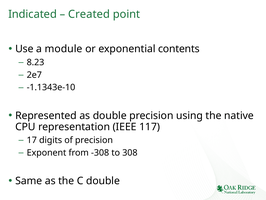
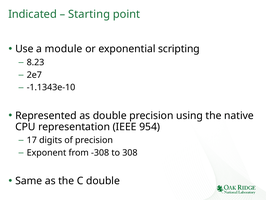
Created: Created -> Starting (89, 14)
contents: contents -> scripting (179, 49)
117: 117 -> 954 (150, 126)
